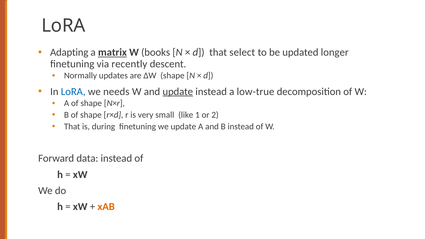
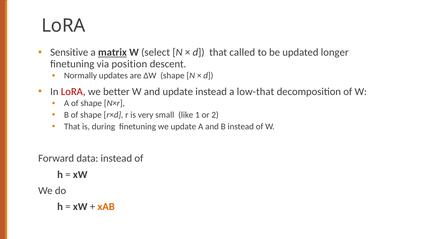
Adapting: Adapting -> Sensitive (69, 52)
books: books -> select (156, 52)
select: select -> called (242, 52)
recently: recently -> position (129, 64)
LoRA colour: blue -> red (73, 92)
needs: needs -> better (116, 92)
update underline: present -> none (178, 92)
low-true: low-true -> low-that (255, 92)
